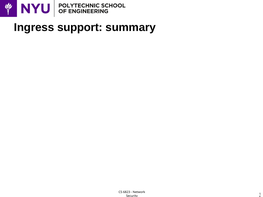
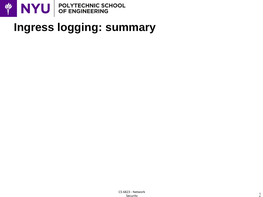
support: support -> logging (80, 27)
